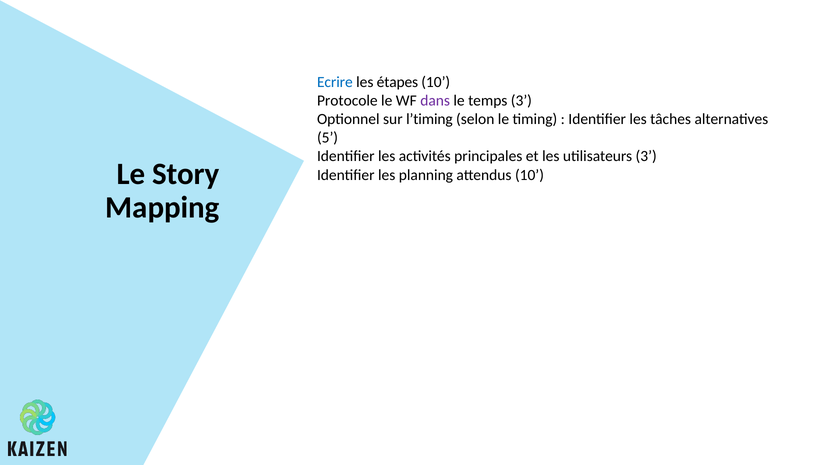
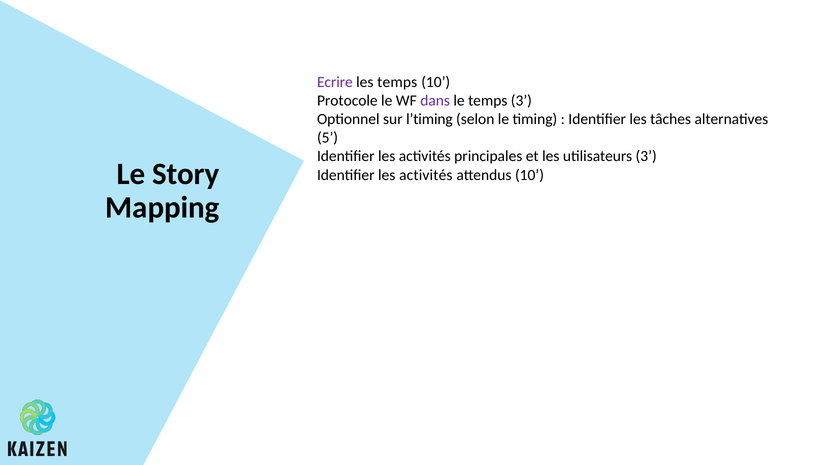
Ecrire colour: blue -> purple (335, 82)
les étapes: étapes -> temps (397, 82)
planning: planning -> activités (426, 175)
